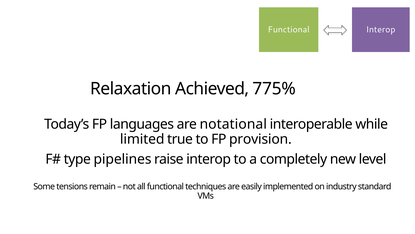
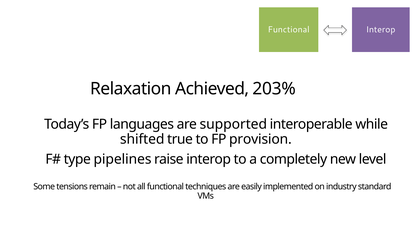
775%: 775% -> 203% (274, 88)
notational: notational -> supported (233, 124)
limited: limited -> shifted (142, 139)
